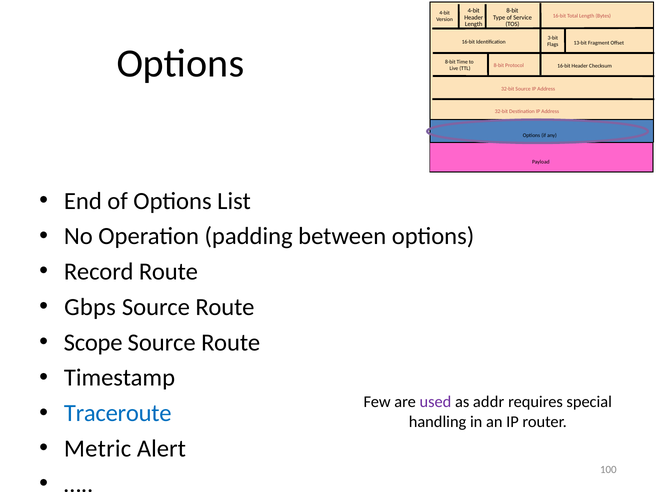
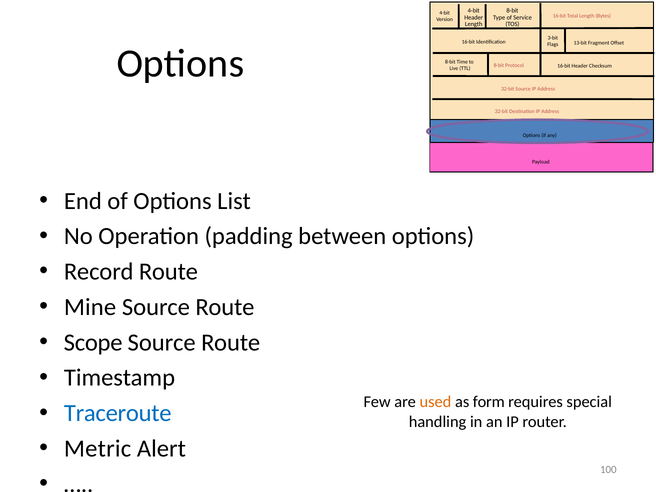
Gbps: Gbps -> Mine (90, 307)
used colour: purple -> orange (435, 402)
addr: addr -> form (489, 402)
